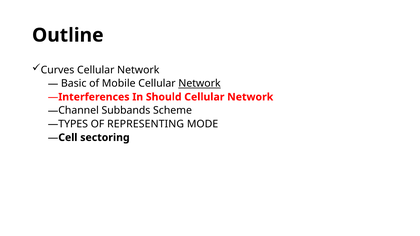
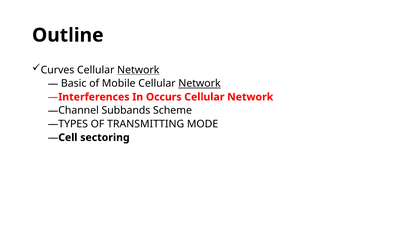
Network underline: none -> present (138, 70)
Should: Should -> Occurs (164, 97)
REPRESENTING: REPRESENTING -> TRANSMITTING (146, 124)
